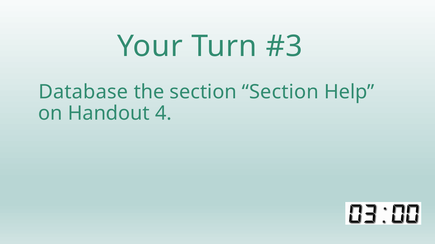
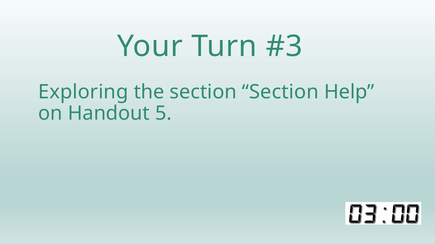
Database: Database -> Exploring (83, 92)
4: 4 -> 5 (163, 114)
